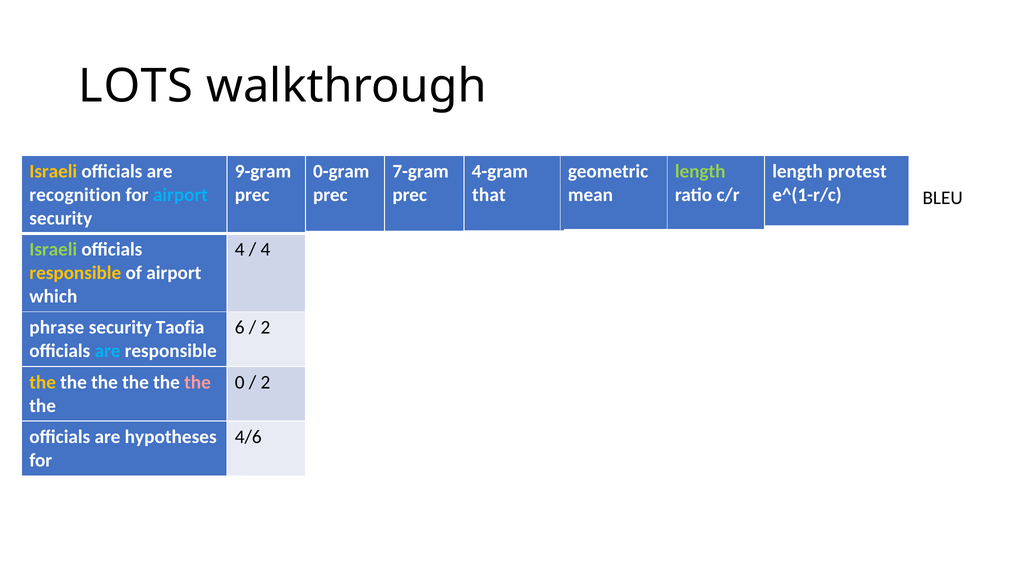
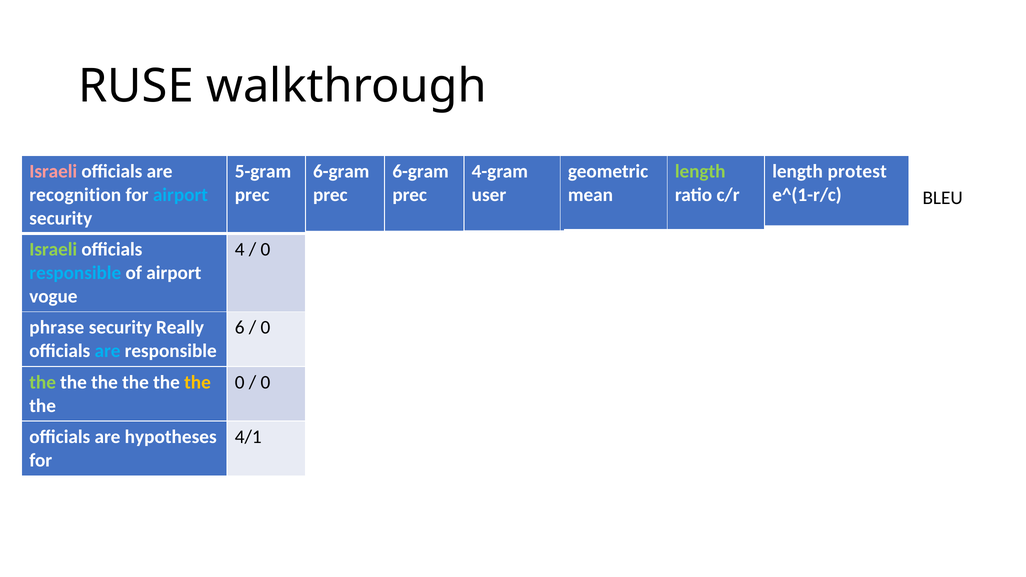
LOTS: LOTS -> RUSE (136, 86)
Israeli colour: yellow -> pink (53, 171)
9-gram: 9-gram -> 5-gram (263, 171)
0-gram: 0-gram -> 6-gram (341, 171)
7-gram: 7-gram -> 6-gram (421, 171)
that: that -> user (489, 195)
4: 4 -> 0 (265, 249)
responsible colour: yellow -> light blue (75, 273)
which: which -> vogue (53, 296)
Taofia: Taofia -> Really (180, 328)
2: 2 -> 0 (265, 328)
the colour: yellow -> light green (43, 382)
the colour: pink -> yellow (198, 382)
2: 2 -> 0 (265, 382)
4/6: 4/6 -> 4/1 (248, 437)
